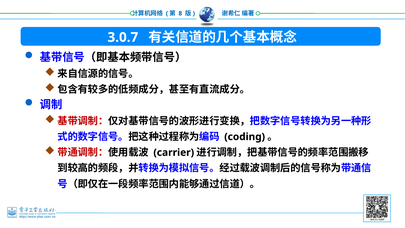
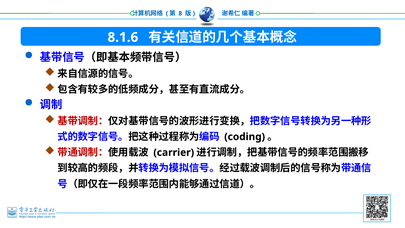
3.0.7: 3.0.7 -> 8.1.6 (123, 37)
